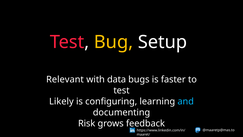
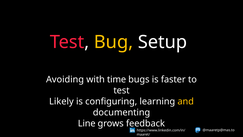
Relevant: Relevant -> Avoiding (65, 79)
data: data -> time (117, 79)
and colour: light blue -> yellow (186, 101)
Risk: Risk -> Line (87, 123)
